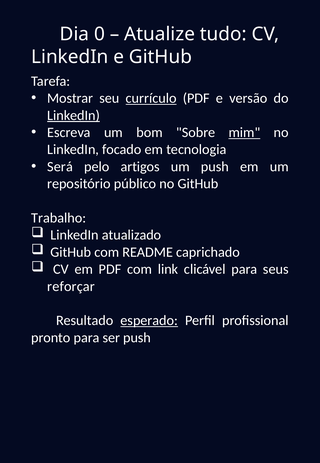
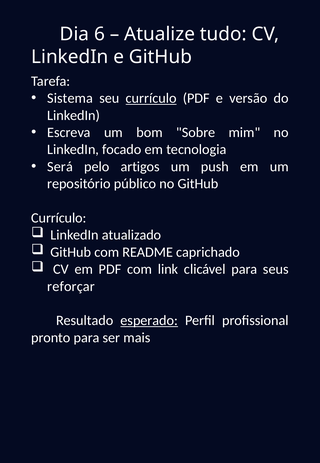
0: 0 -> 6 (99, 34)
Mostrar: Mostrar -> Sistema (70, 98)
LinkedIn underline: present -> none (74, 115)
mim underline: present -> none (244, 132)
Trabalho: Trabalho -> Currículo (59, 218)
ser push: push -> mais (137, 337)
